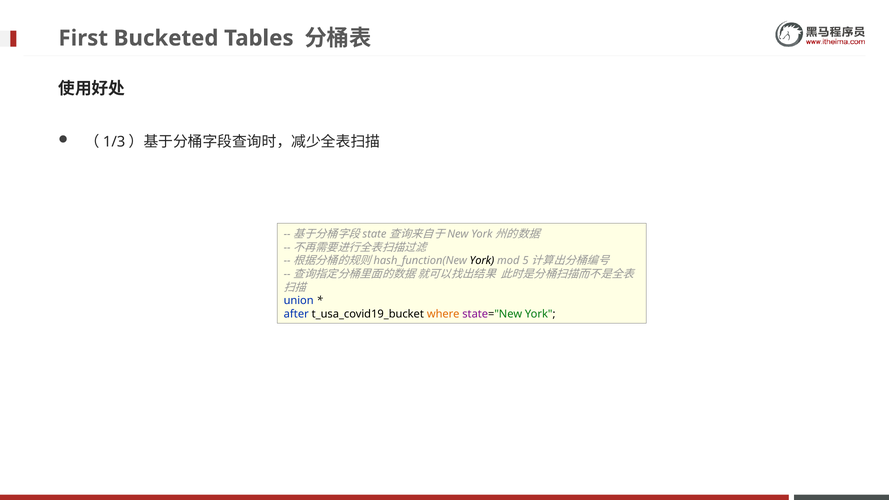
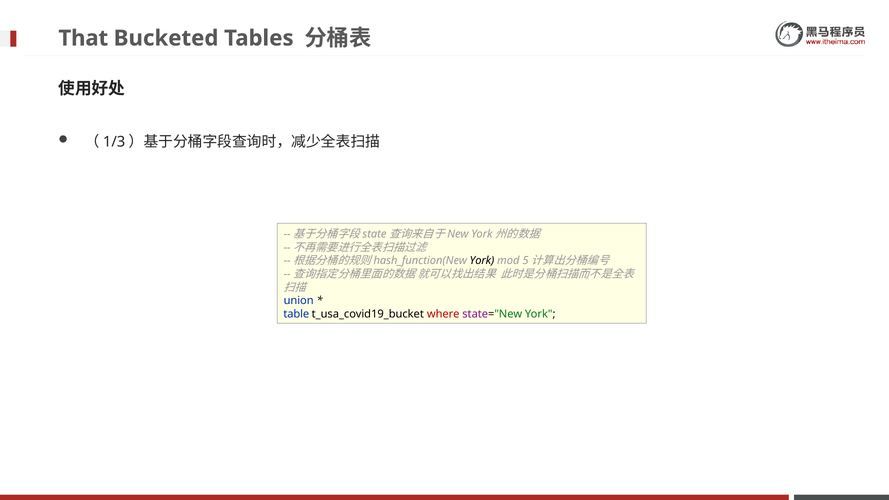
First: First -> That (83, 38)
after: after -> table (296, 314)
where colour: orange -> red (443, 314)
